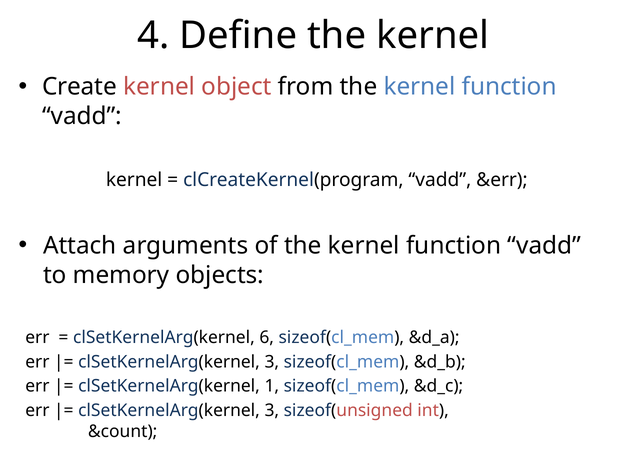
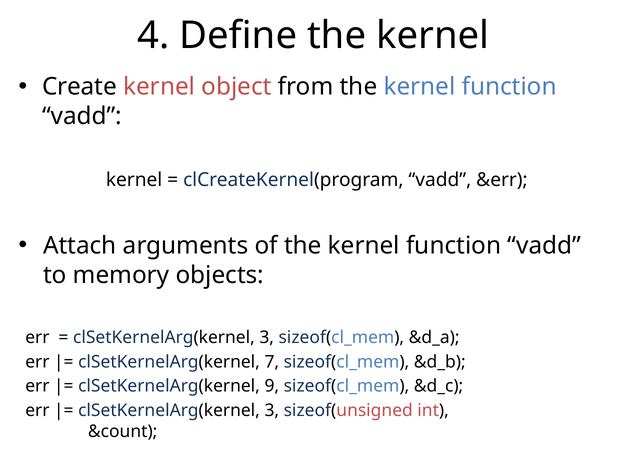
6: 6 -> 3 (267, 337)
3: 3 -> 7 (272, 361)
1: 1 -> 9 (272, 386)
